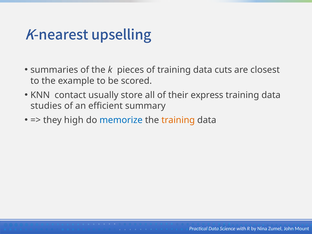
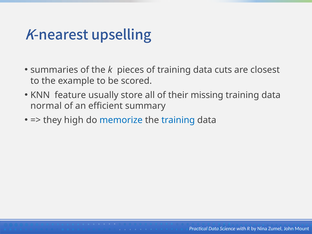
contact: contact -> feature (70, 95)
express: express -> missing (207, 95)
studies: studies -> normal (46, 106)
training colour: orange -> blue (178, 120)
